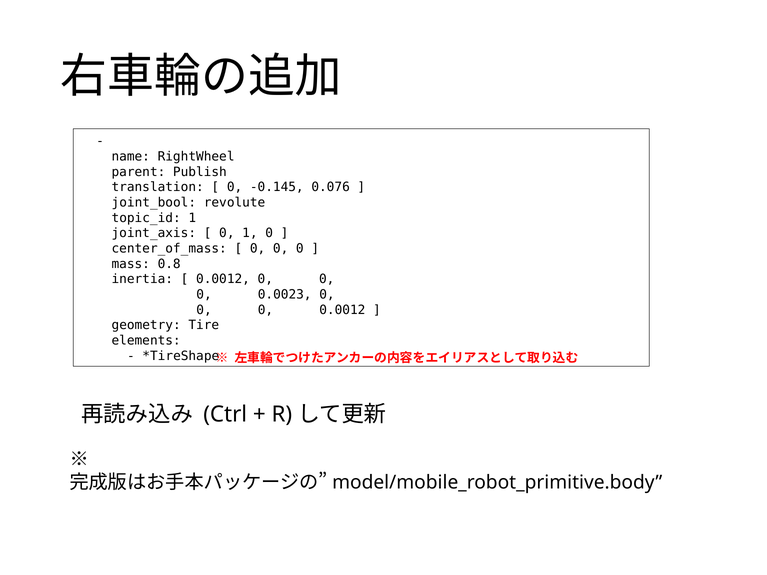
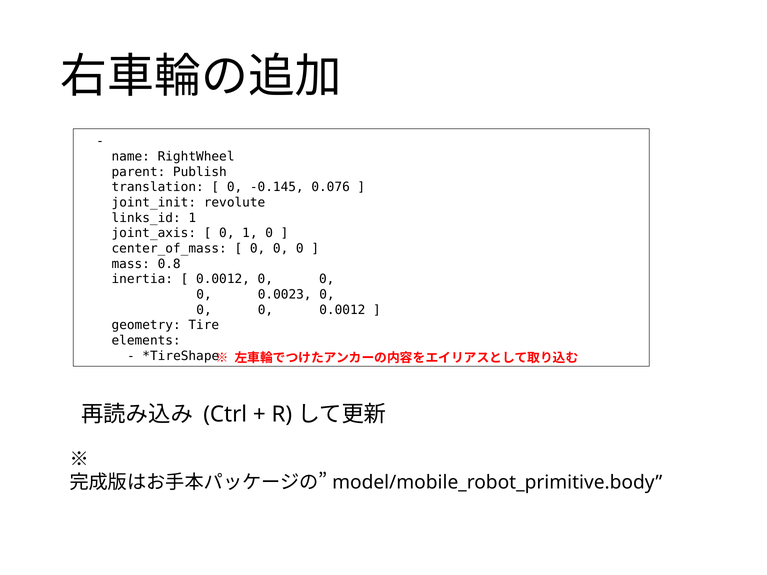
joint_bool: joint_bool -> joint_init (154, 203)
topic_id: topic_id -> links_id (146, 218)
